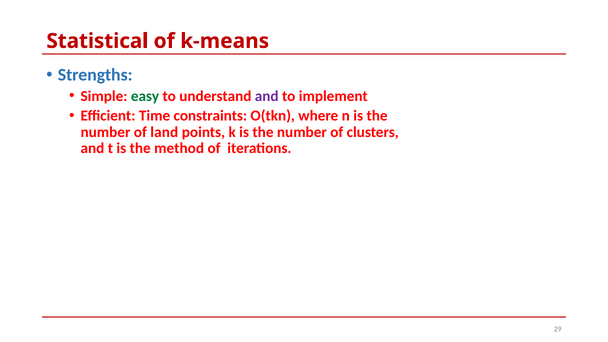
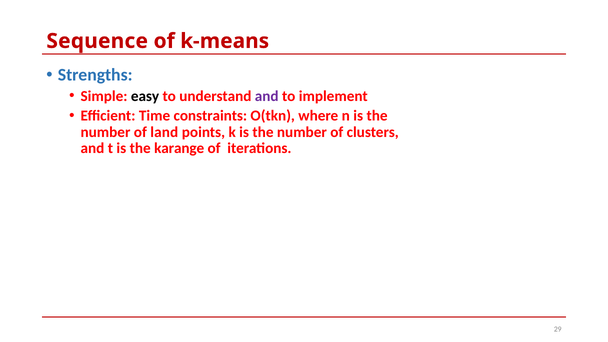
Statistical: Statistical -> Sequence (97, 41)
easy colour: green -> black (145, 96)
method: method -> karange (179, 148)
